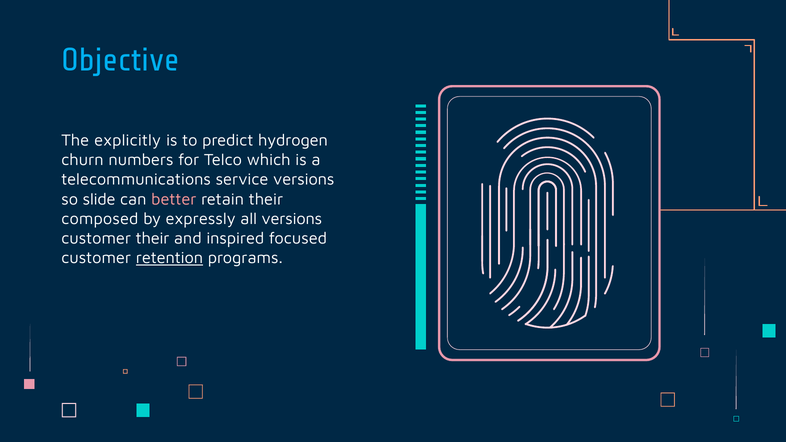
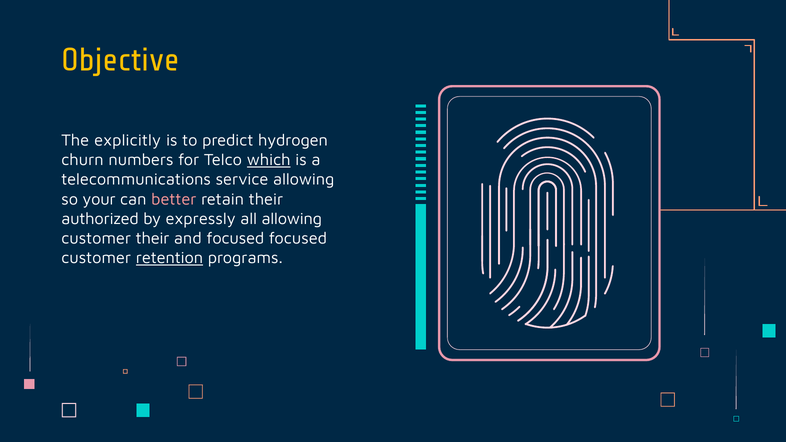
Objective colour: light blue -> yellow (120, 60)
which underline: none -> present (269, 160)
service versions: versions -> allowing (304, 180)
slide: slide -> your (99, 199)
composed: composed -> authorized (100, 219)
all versions: versions -> allowing (292, 219)
and inspired: inspired -> focused (235, 239)
